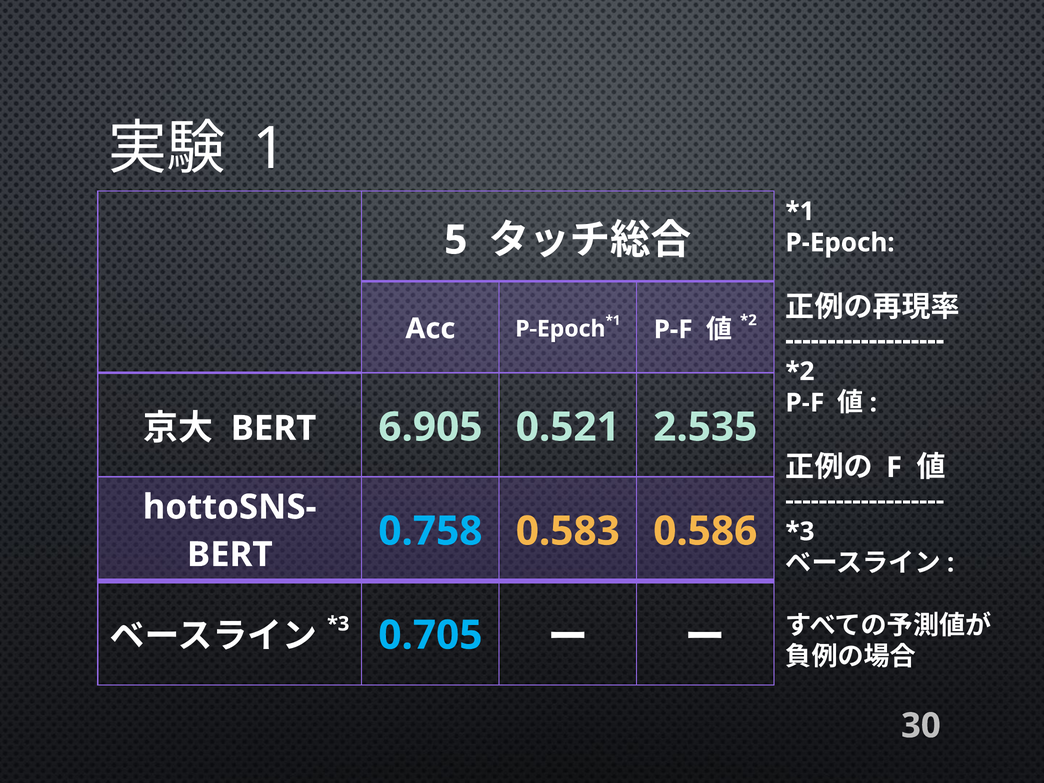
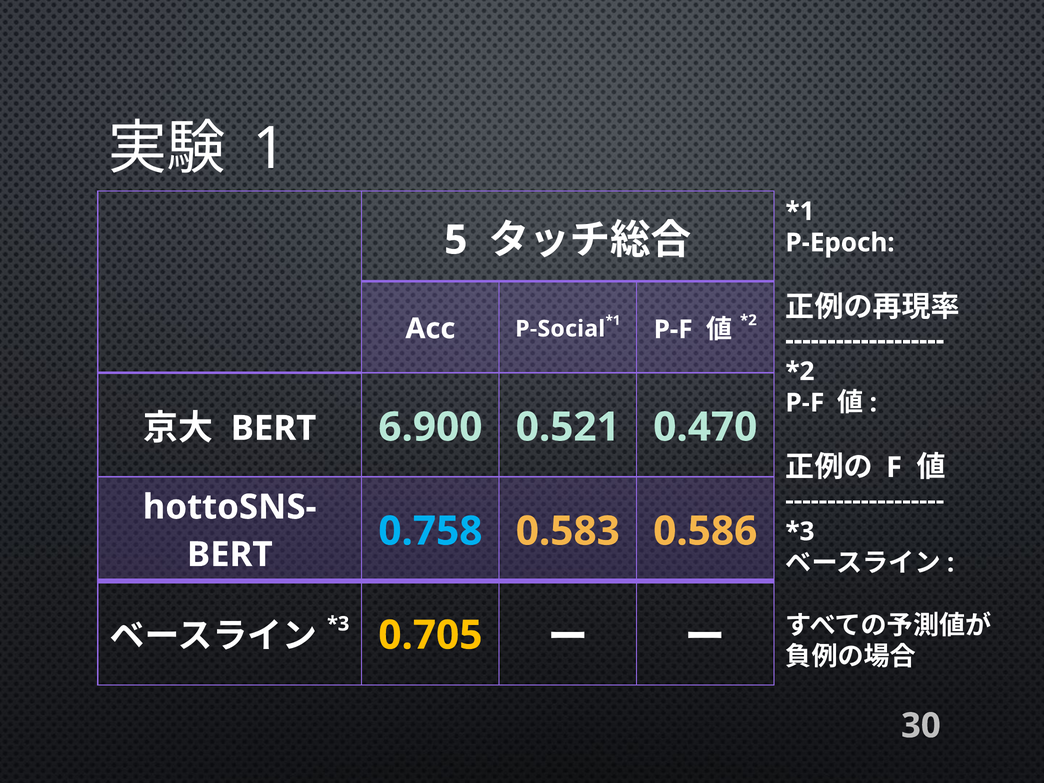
Acc P-Epoch: P-Epoch -> P-Social (560, 329)
6.905: 6.905 -> 6.900 (430, 427)
2.535: 2.535 -> 0.470 (705, 427)
0.705 colour: light blue -> yellow (430, 635)
